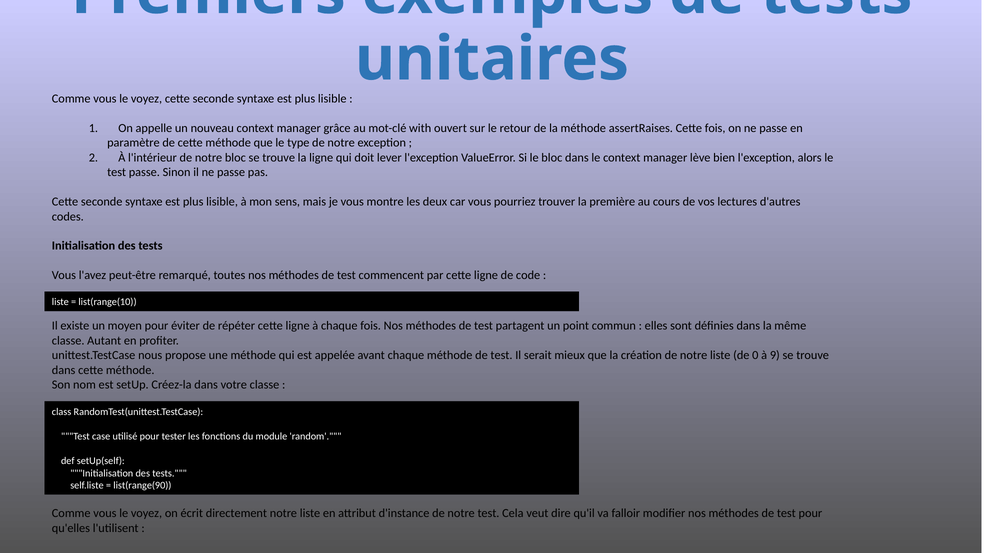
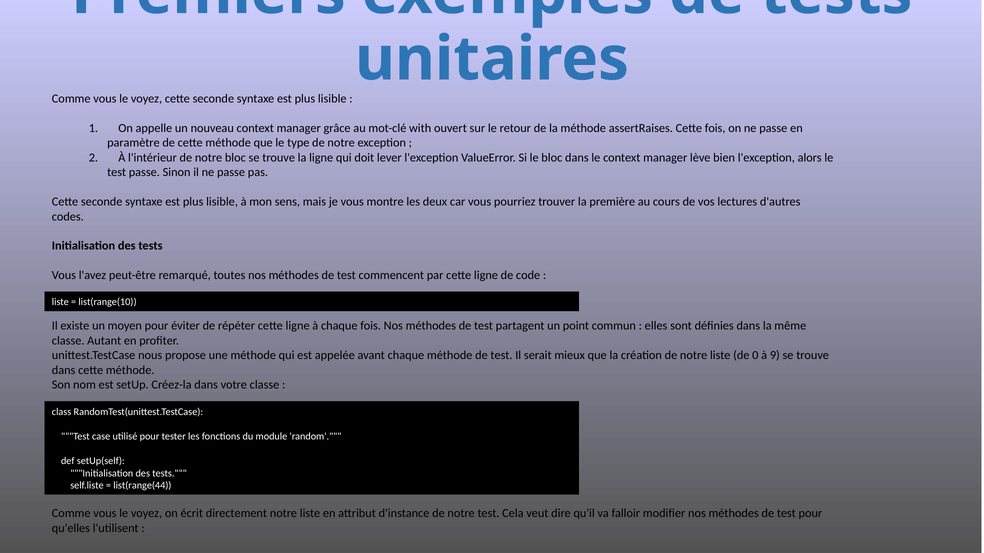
list(range(90: list(range(90 -> list(range(44 (142, 486)
